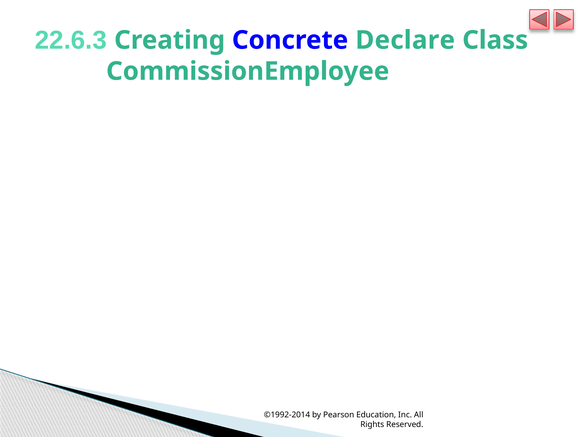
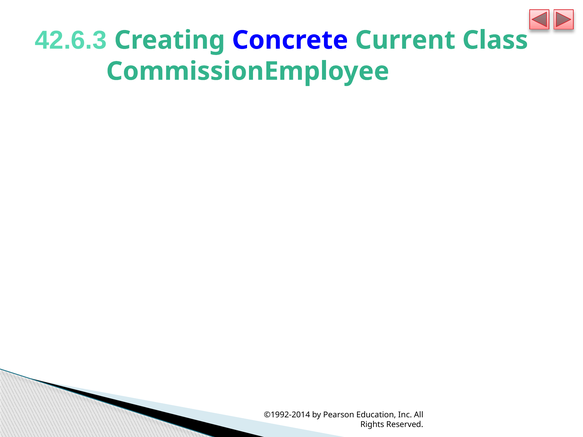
22.6.3: 22.6.3 -> 42.6.3 (71, 40)
Declare: Declare -> Current (405, 40)
